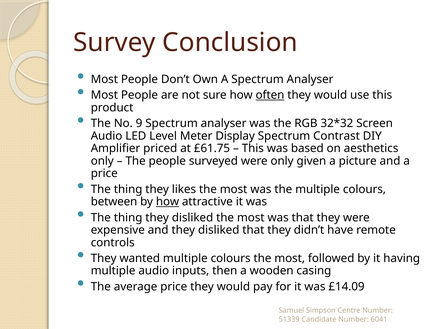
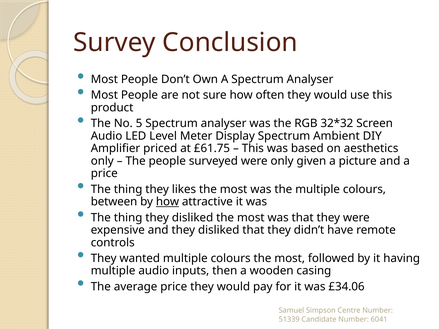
often underline: present -> none (270, 95)
9: 9 -> 5 (139, 124)
Contrast: Contrast -> Ambient (336, 136)
£14.09: £14.09 -> £34.06 (347, 287)
